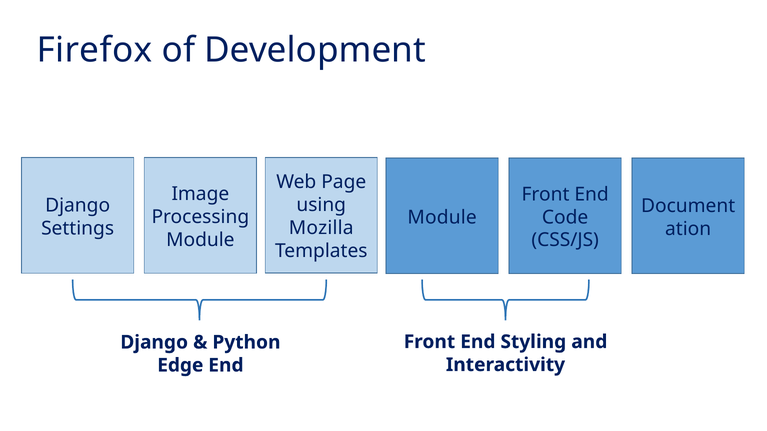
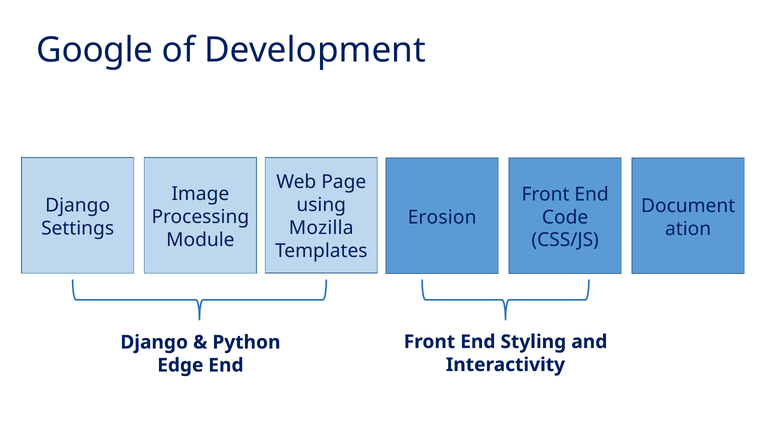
Firefox: Firefox -> Google (95, 50)
Module: Module -> Erosion (442, 217)
